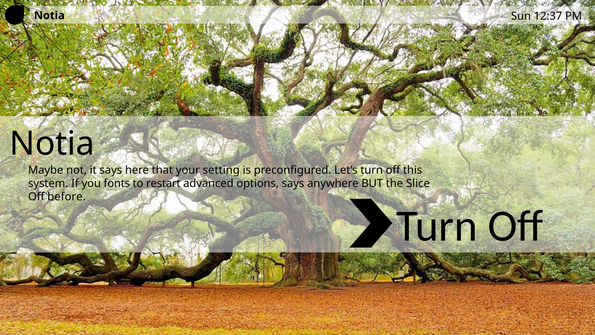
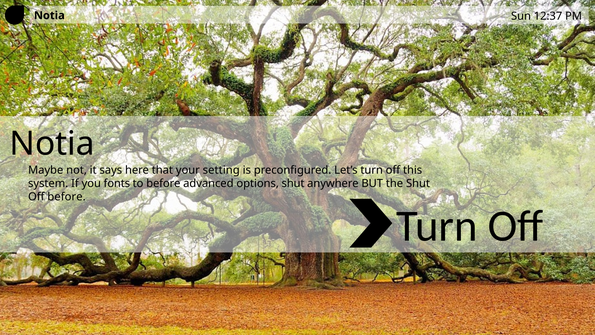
to restart: restart -> before (163, 183)
options says: says -> shut (293, 183)
the Slice: Slice -> Shut (418, 183)
